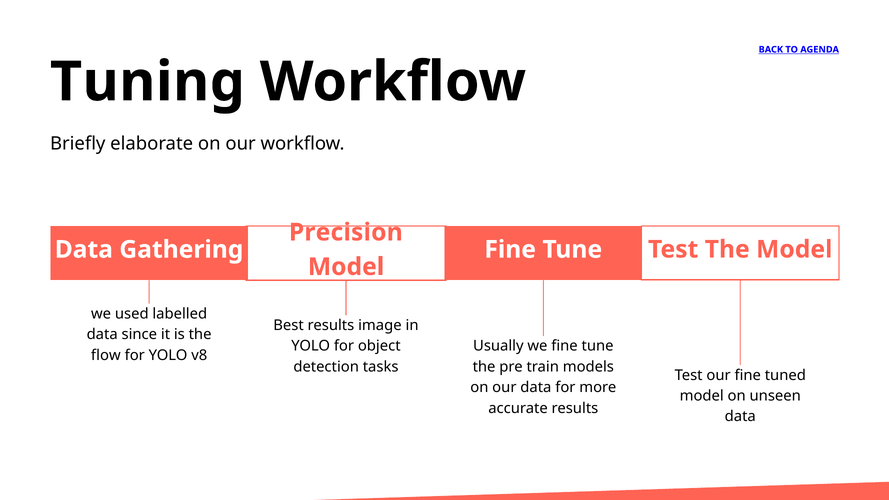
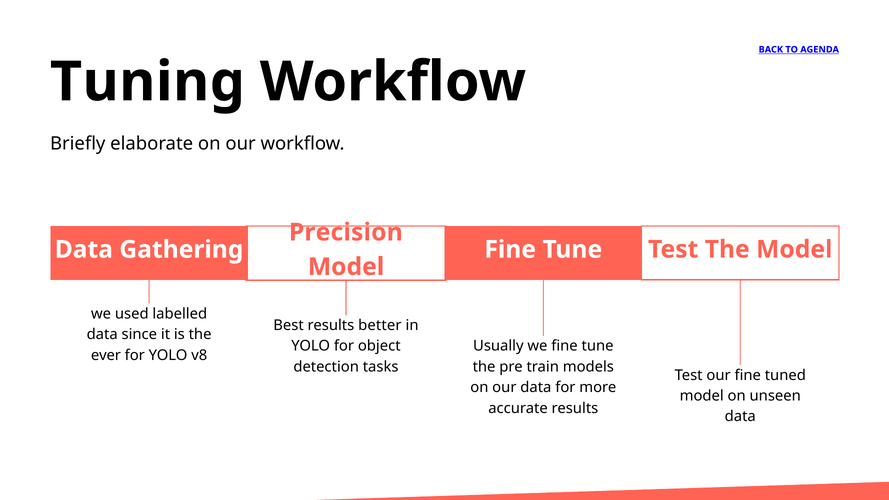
image: image -> better (380, 325)
flow: flow -> ever (106, 355)
